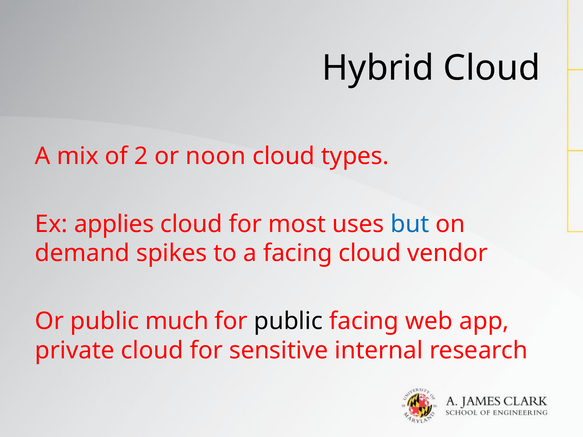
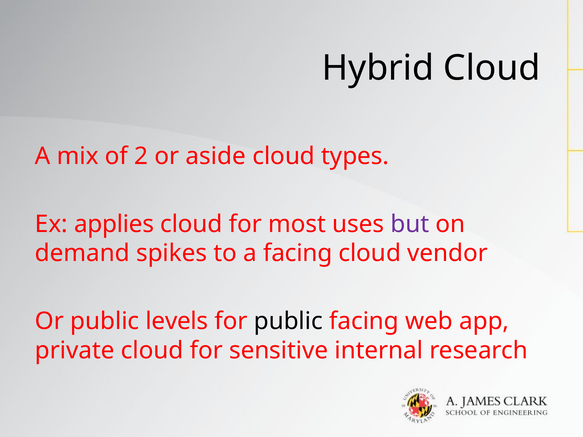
noon: noon -> aside (216, 156)
but colour: blue -> purple (410, 224)
much: much -> levels (177, 321)
